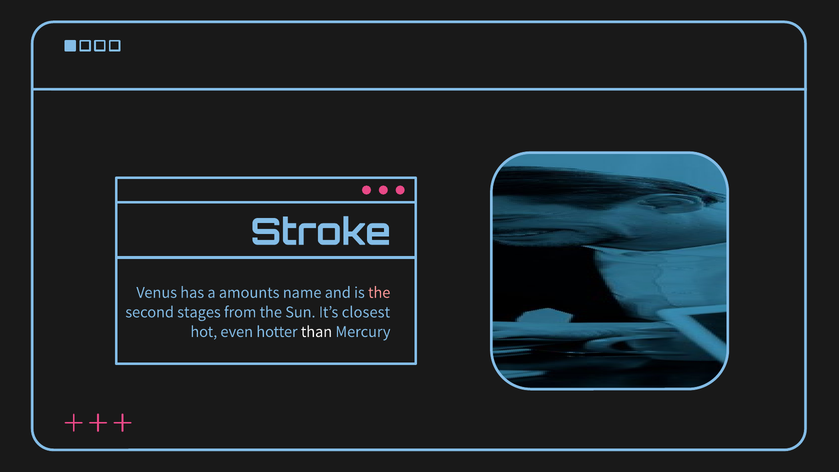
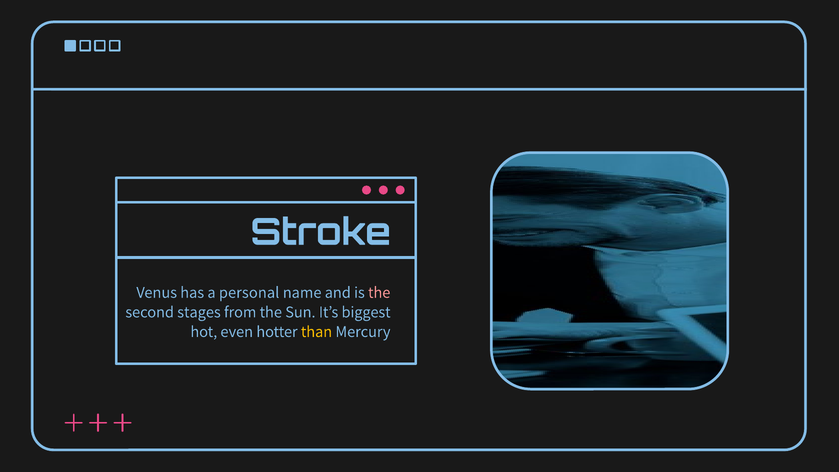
amounts: amounts -> personal (249, 292)
closest: closest -> biggest (366, 312)
than colour: white -> yellow (317, 332)
